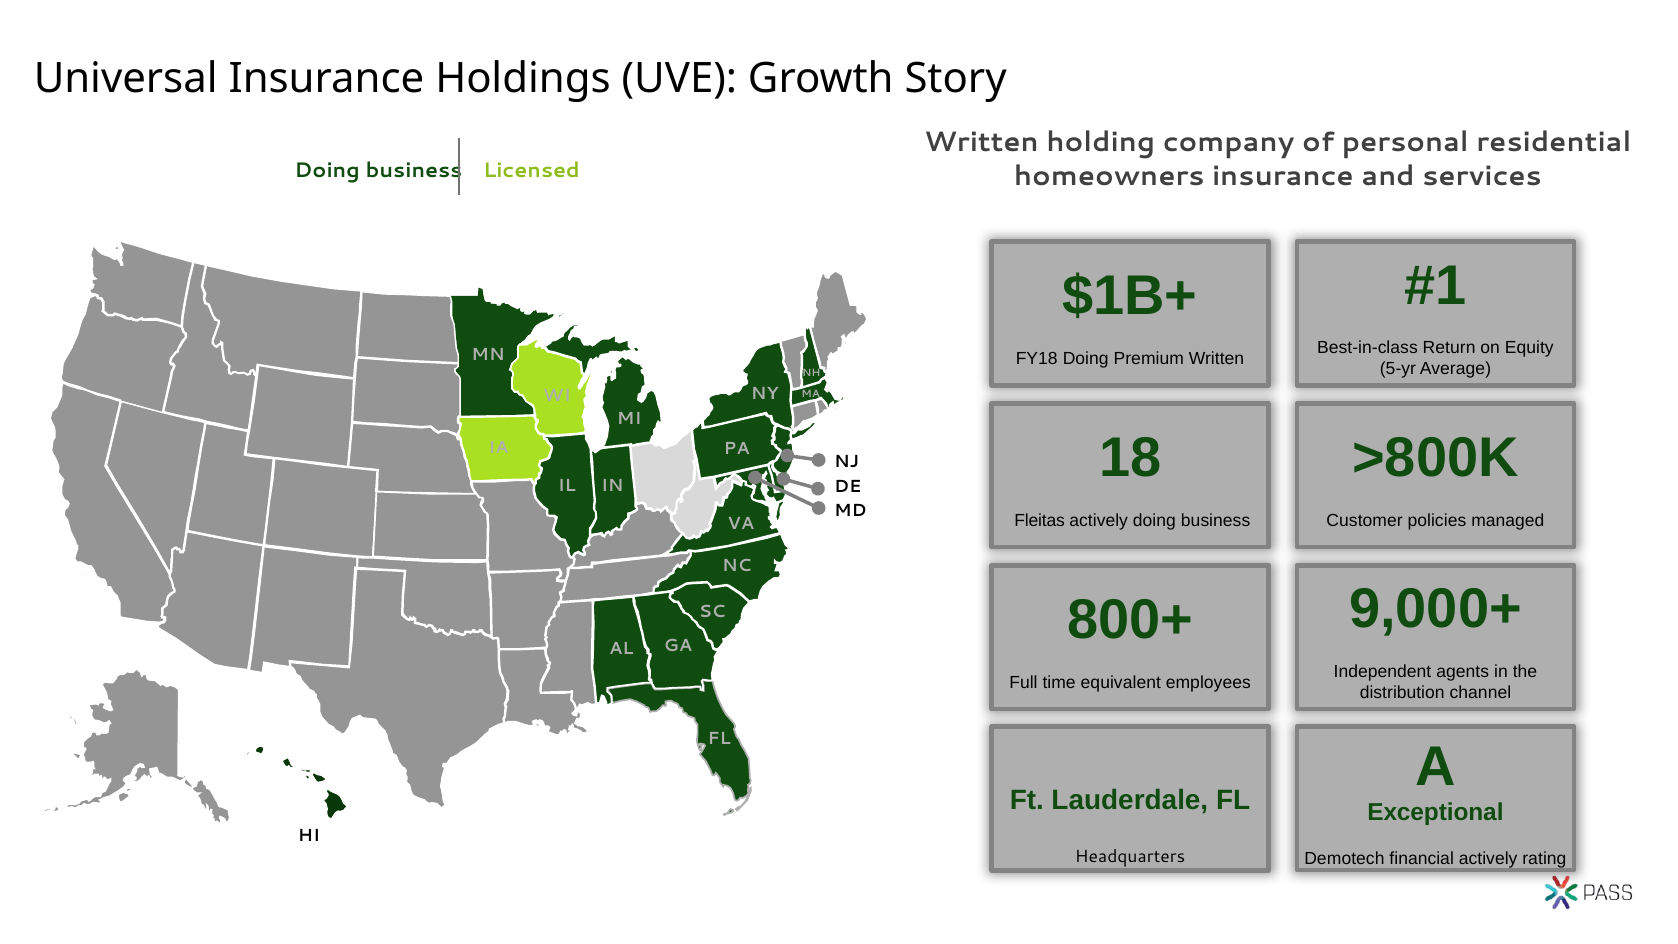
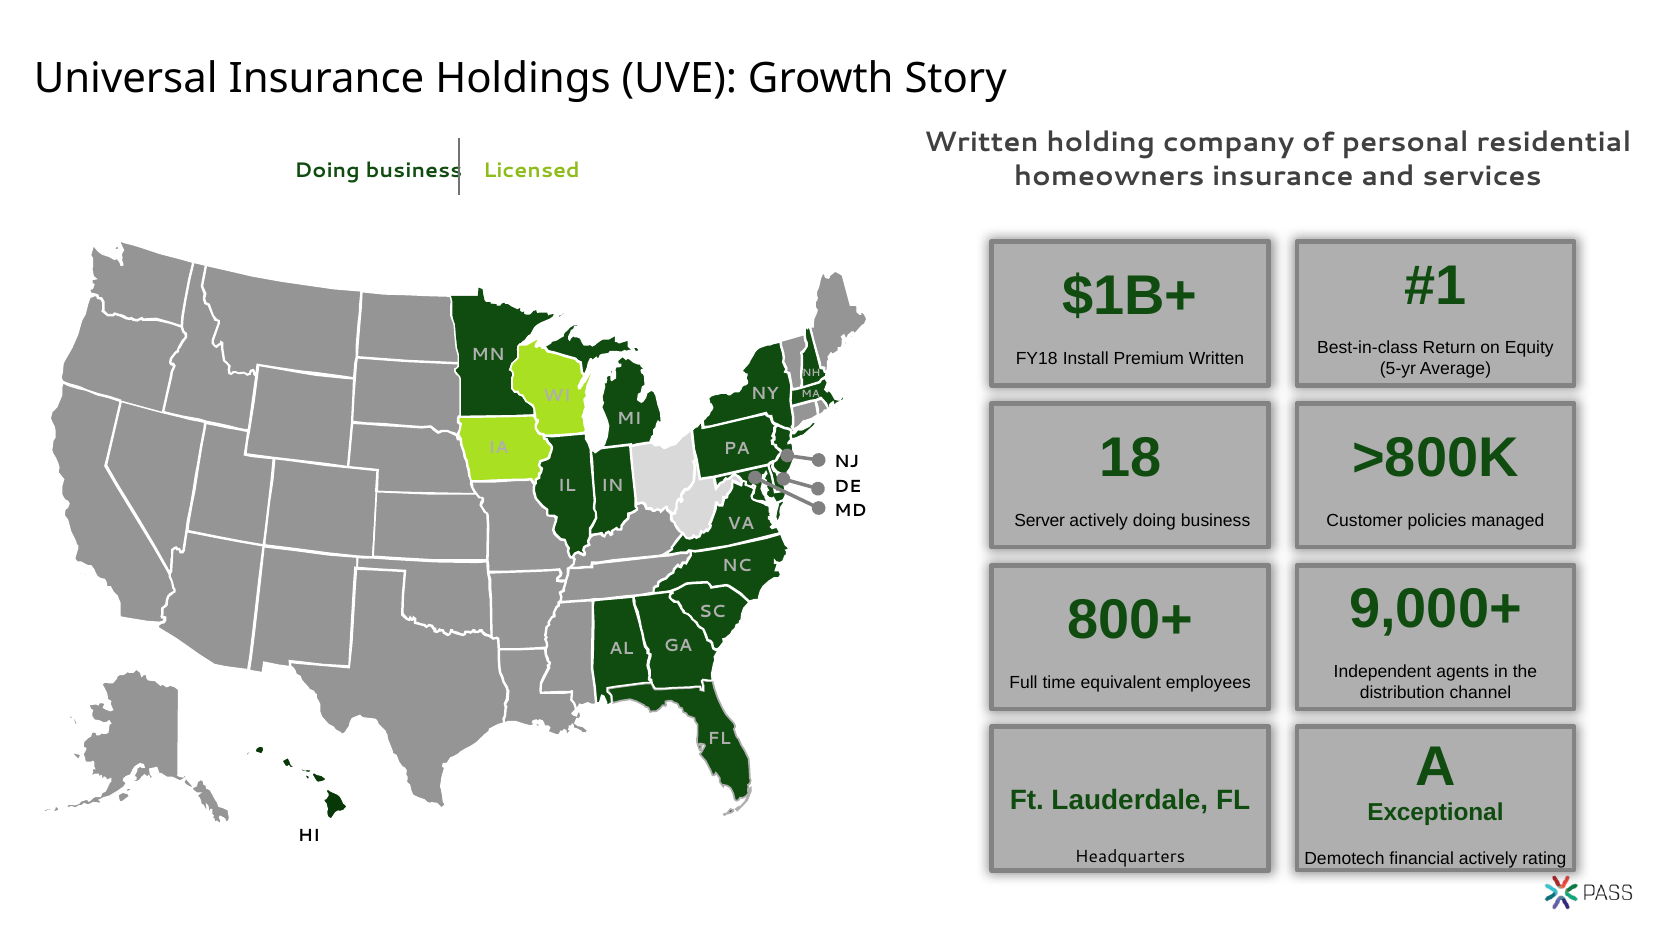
FY18 Doing: Doing -> Install (1086, 359)
Fleitas: Fleitas -> Server (1040, 520)
